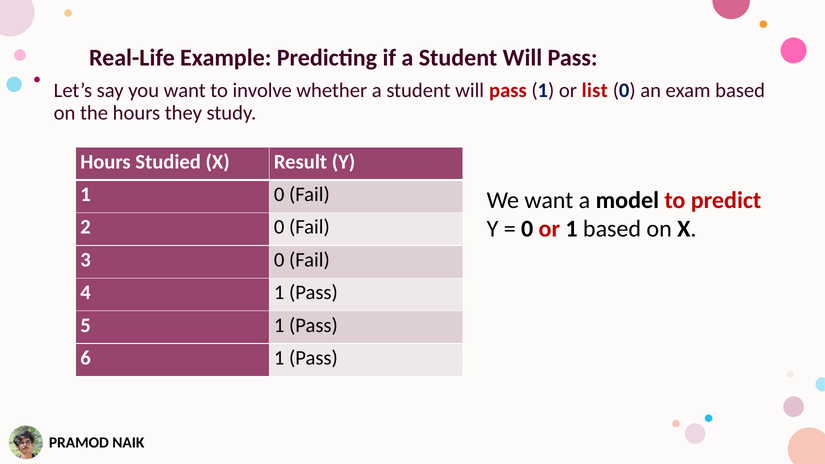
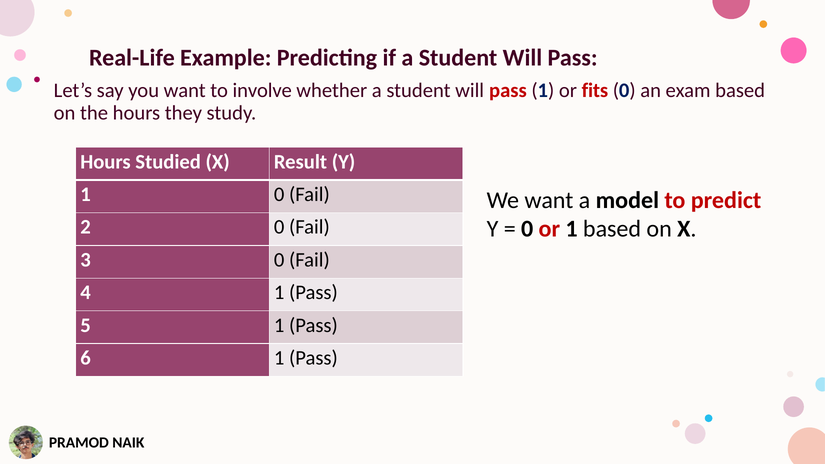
list: list -> fits (595, 91)
